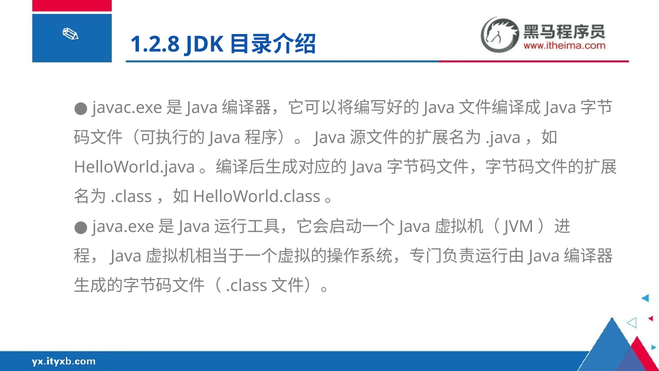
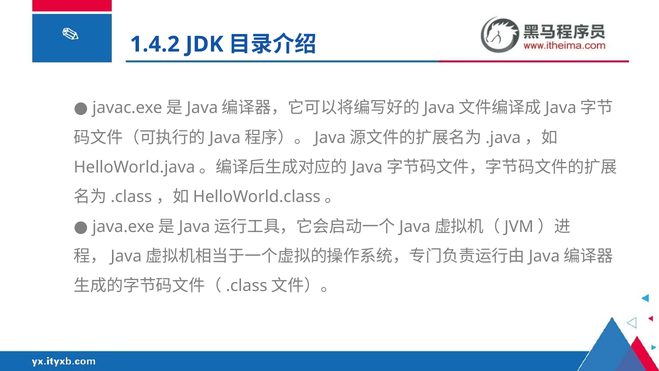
1.2.8: 1.2.8 -> 1.4.2 (155, 44)
